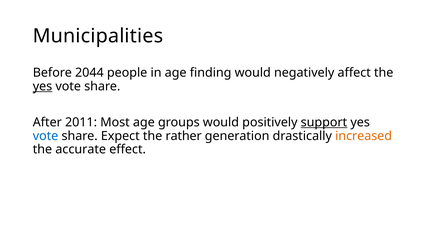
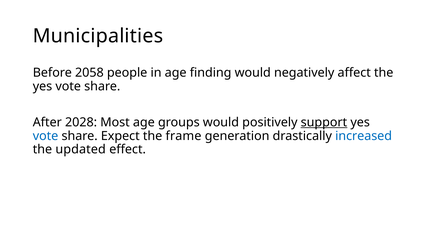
2044: 2044 -> 2058 (89, 73)
yes underline: present -> none (43, 86)
2011: 2011 -> 2028 (81, 122)
rather: rather -> frame (183, 136)
increased colour: orange -> blue (364, 136)
accurate: accurate -> updated (81, 149)
